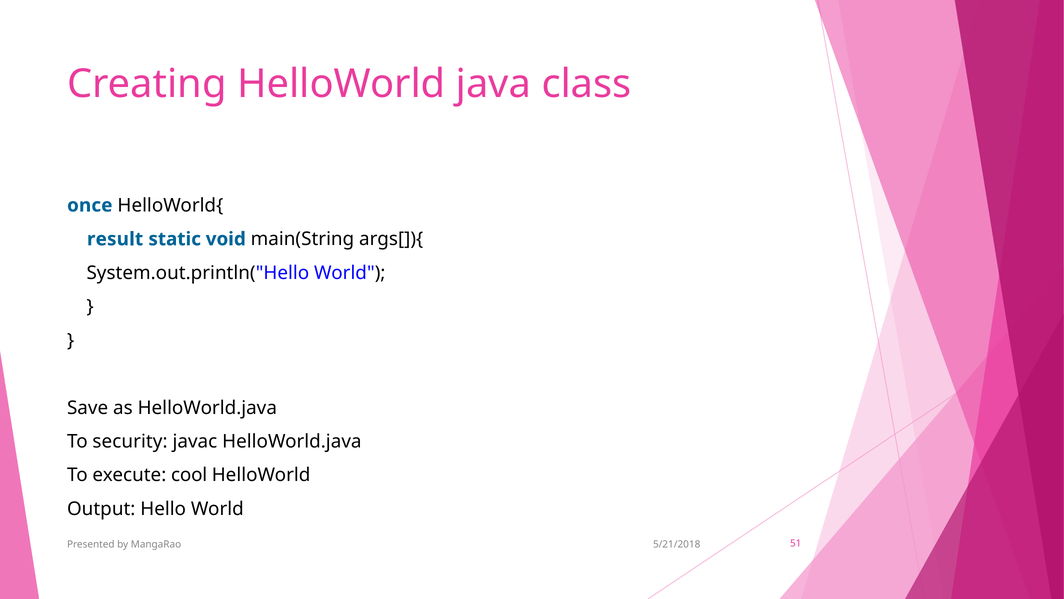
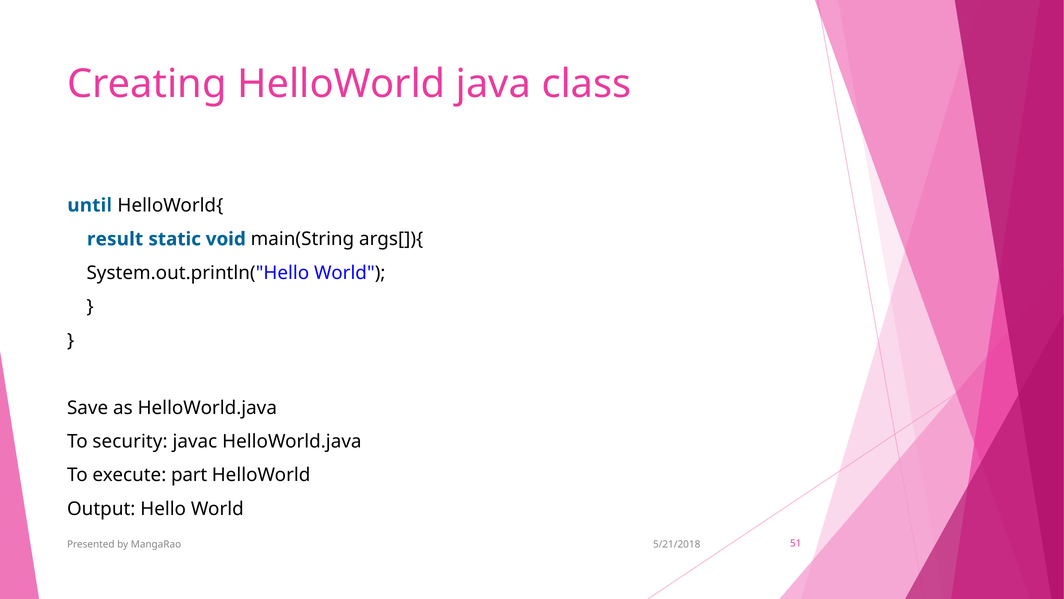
once: once -> until (90, 205)
cool: cool -> part (189, 475)
